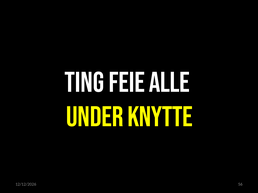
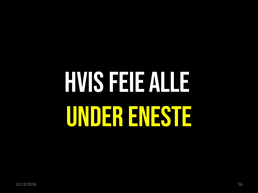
TING: TING -> HVIS (84, 83)
KNYTTE: KNYTTE -> ENESTE (160, 117)
